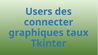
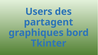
connecter: connecter -> partagent (49, 22)
taux: taux -> bord (77, 33)
